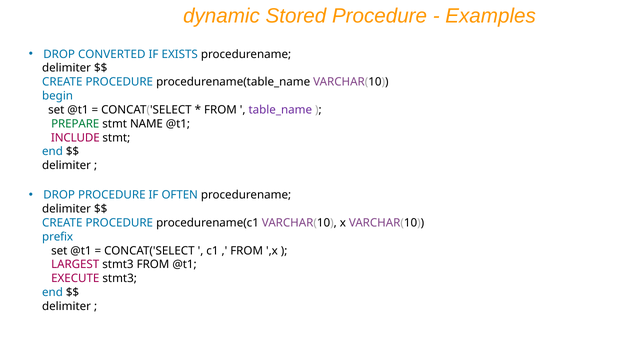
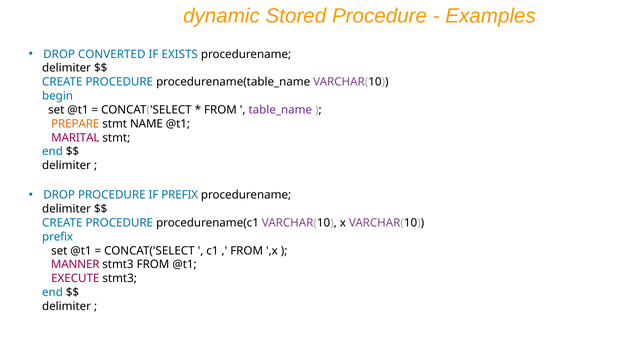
PREPARE colour: green -> orange (75, 124)
INCLUDE: INCLUDE -> MARITAL (75, 138)
IF OFTEN: OFTEN -> PREFIX (180, 195)
LARGEST: LARGEST -> MANNER (75, 264)
